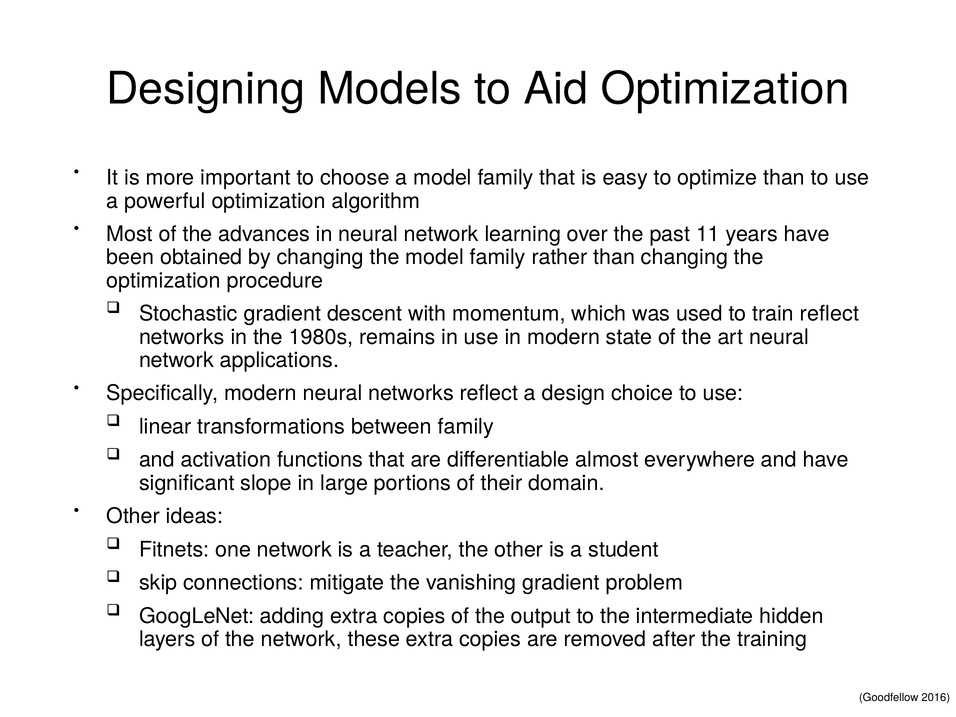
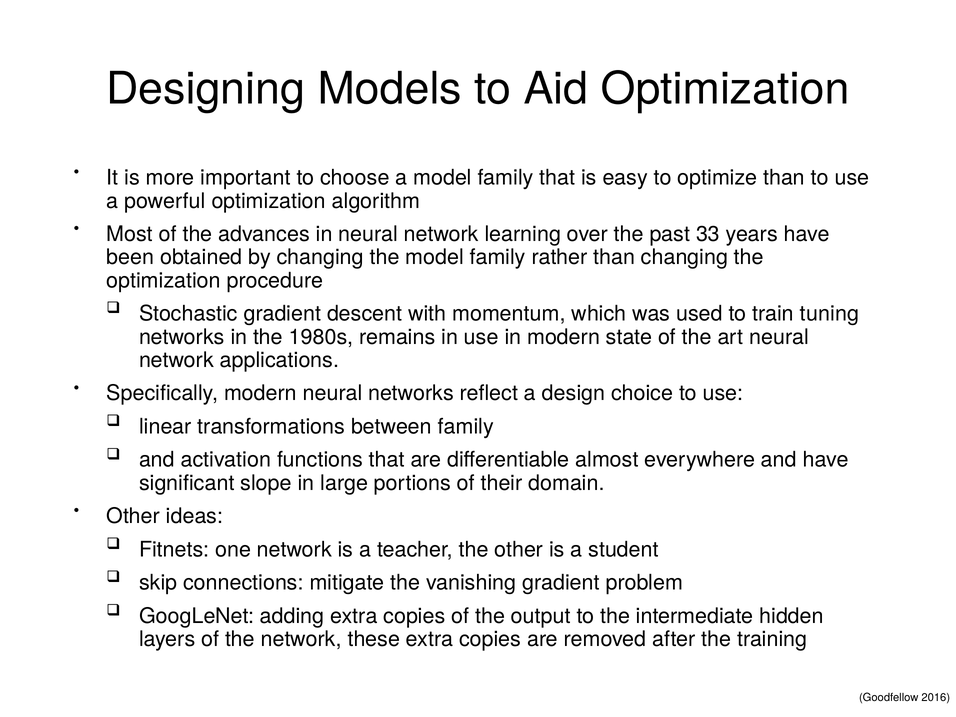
11: 11 -> 33 (708, 234)
train reflect: reflect -> tuning (830, 314)
